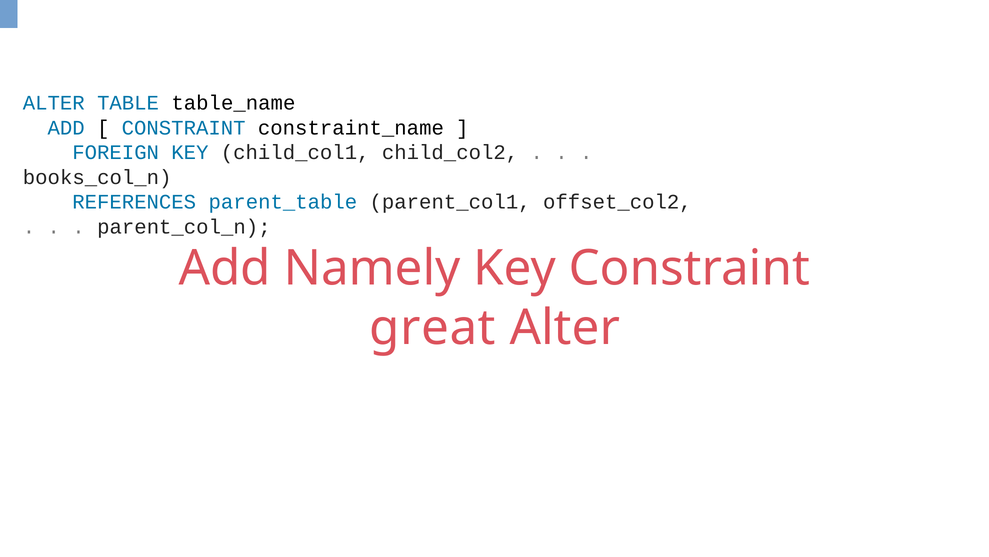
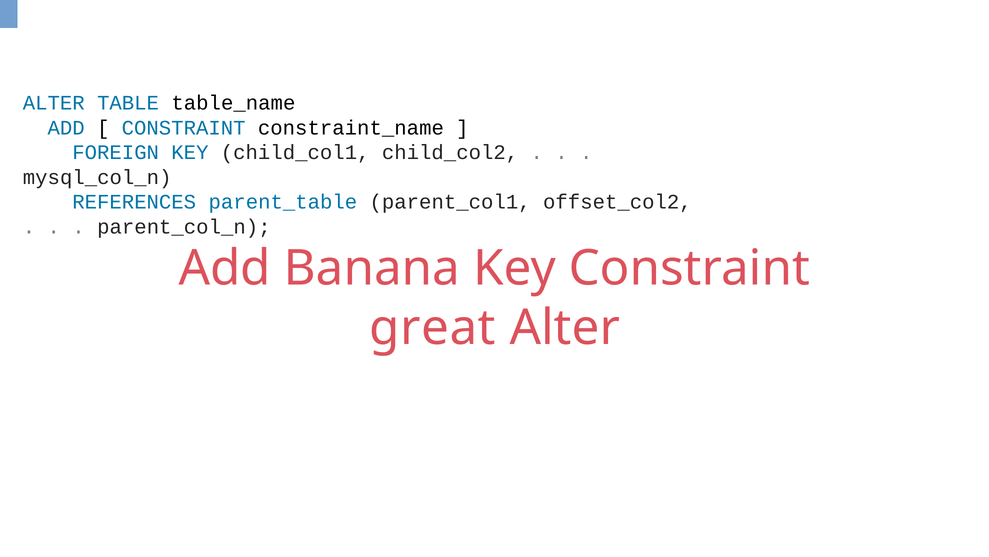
books_col_n: books_col_n -> mysql_col_n (97, 177)
Namely: Namely -> Banana (372, 268)
